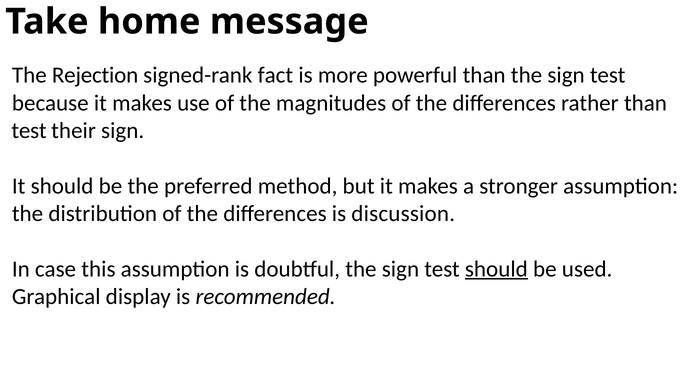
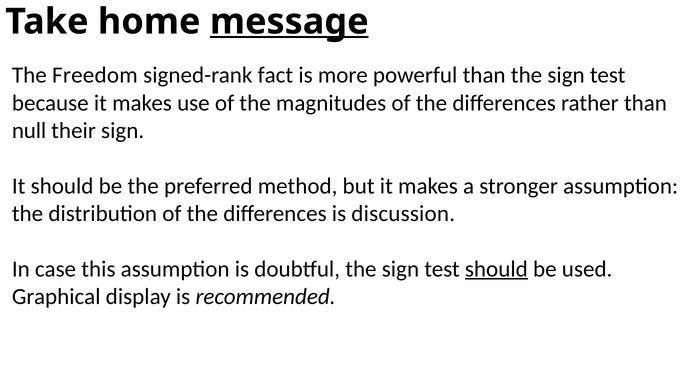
message underline: none -> present (289, 22)
Rejection: Rejection -> Freedom (95, 75)
test: test -> null (29, 131)
